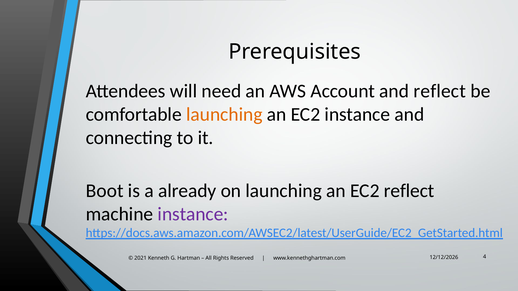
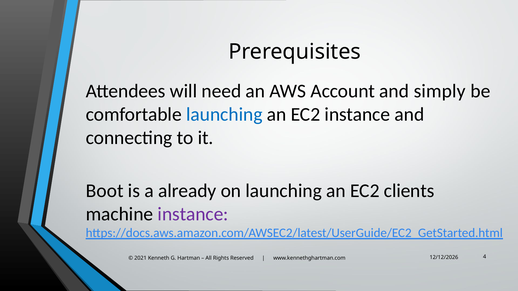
and reflect: reflect -> simply (440, 91)
launching colour: orange -> blue (224, 115)
EC2 reflect: reflect -> clients (409, 191)
